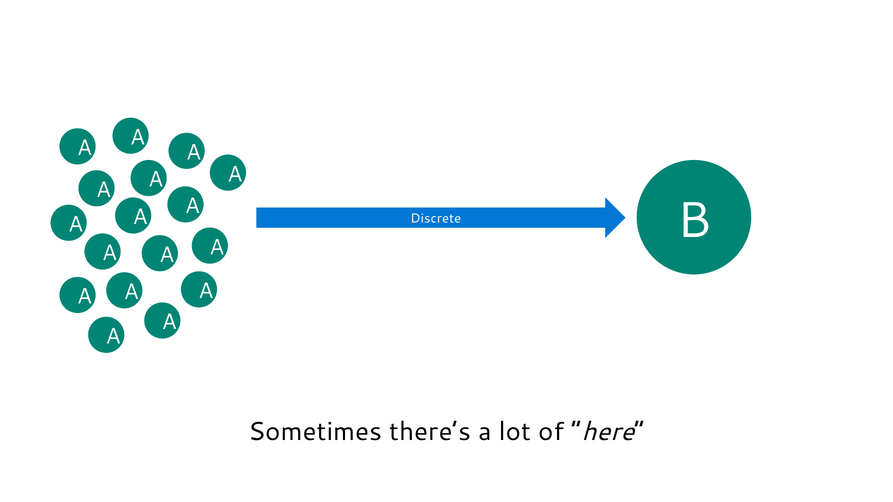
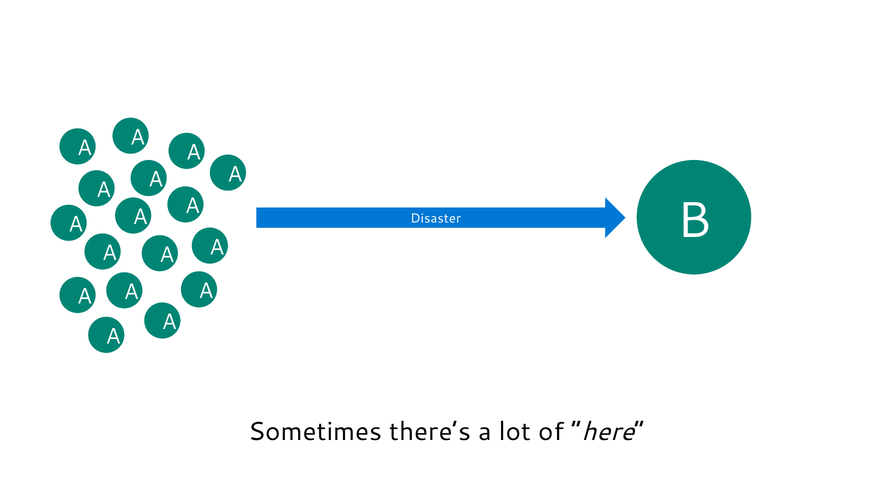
Discrete: Discrete -> Disaster (436, 219)
